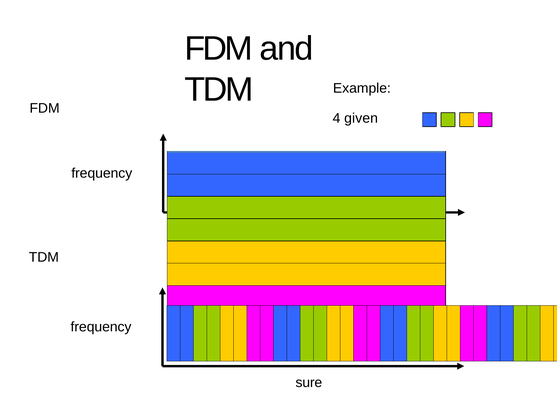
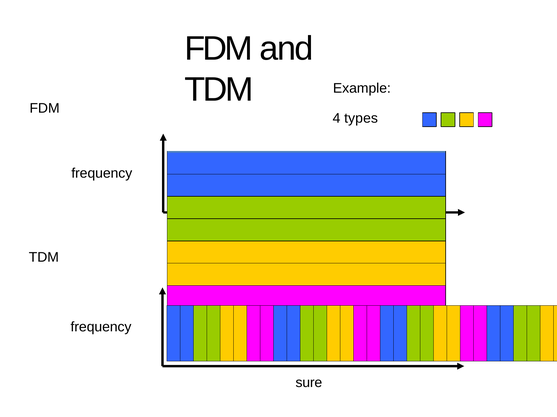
given: given -> types (361, 118)
